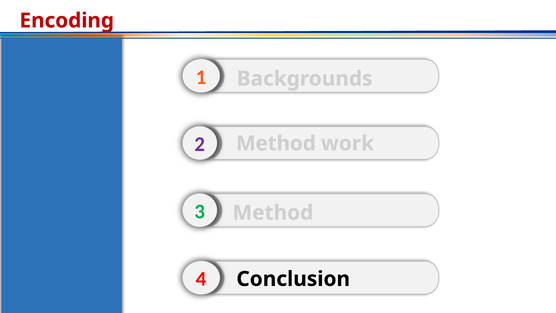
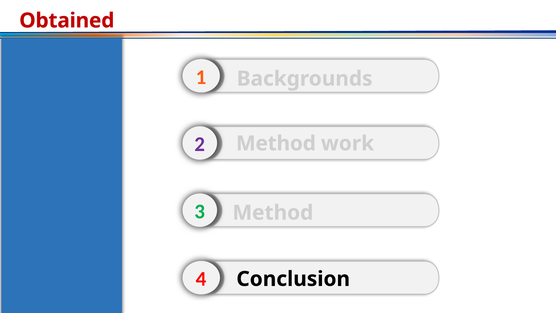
Encoding: Encoding -> Obtained (67, 21)
